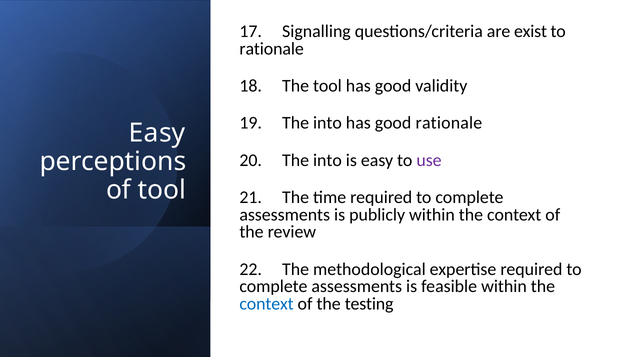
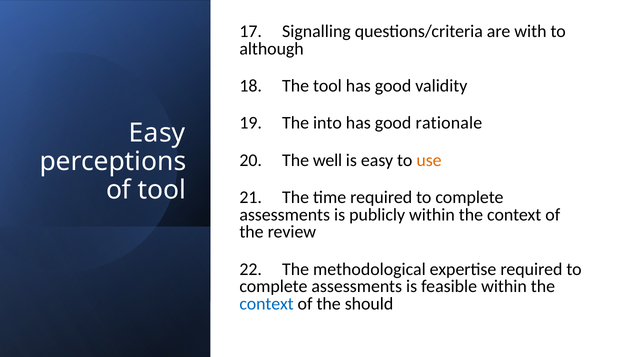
exist: exist -> with (530, 31)
rationale: rationale -> although (272, 49)
20 The into: into -> well (328, 160)
use colour: purple -> orange (429, 160)
testing: testing -> should (369, 304)
